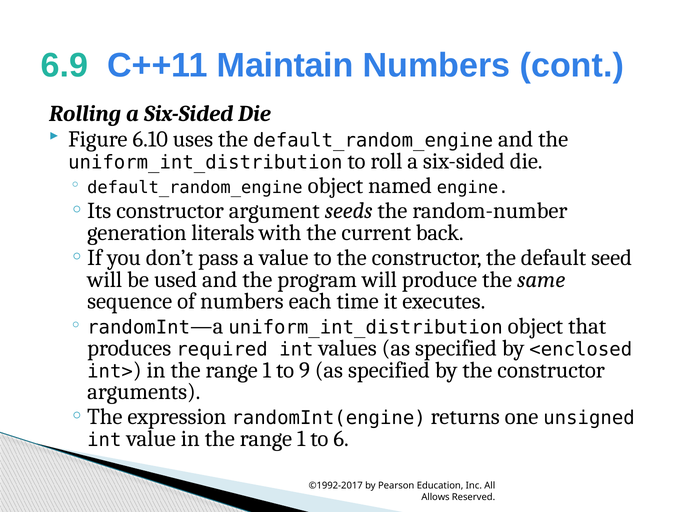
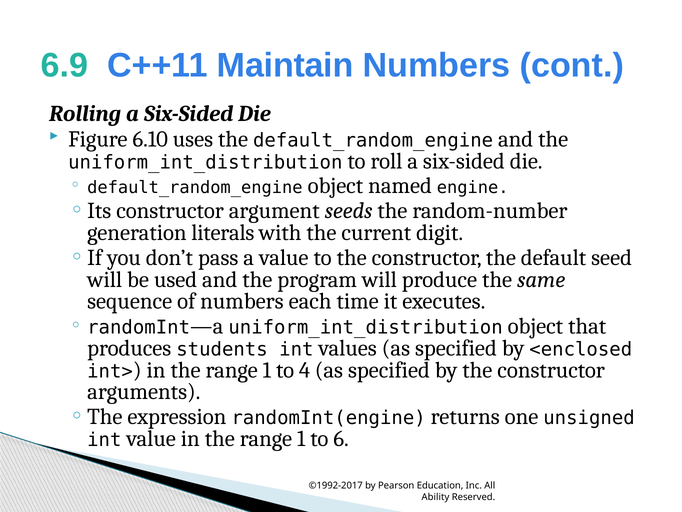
back: back -> digit (440, 233)
required: required -> students (222, 349)
9: 9 -> 4 (305, 370)
Allows: Allows -> Ability (435, 497)
